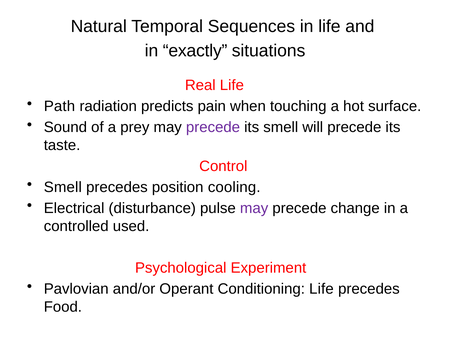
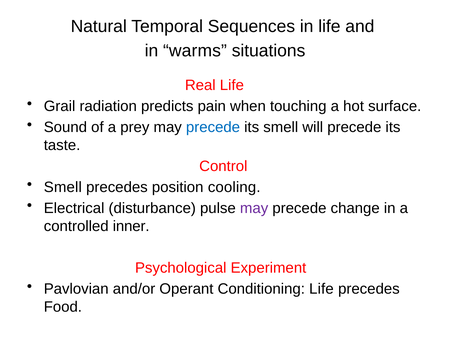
exactly: exactly -> warms (195, 51)
Path: Path -> Grail (60, 106)
precede colour: purple -> blue (213, 127)
used: used -> inner (131, 226)
